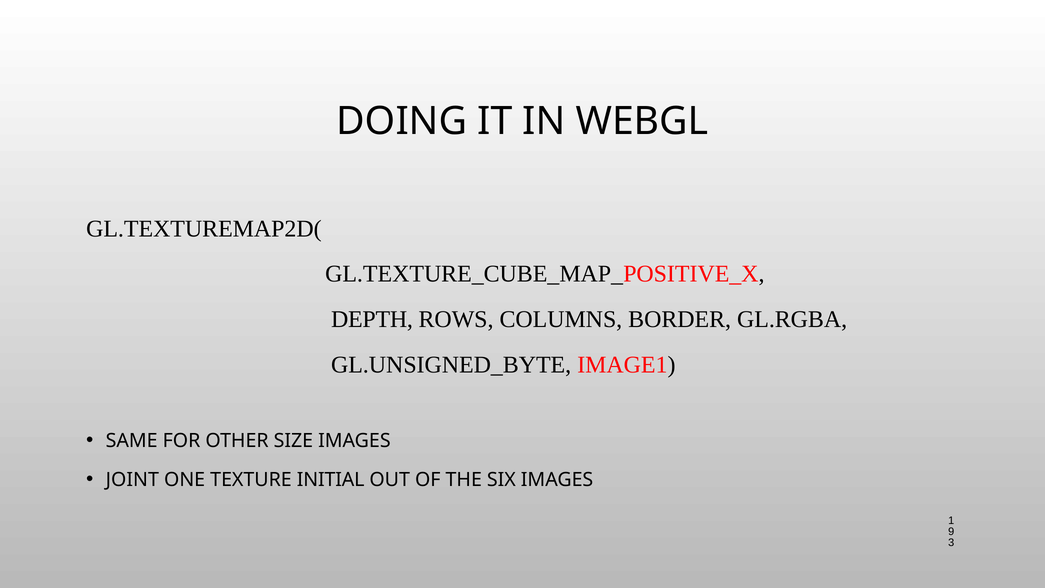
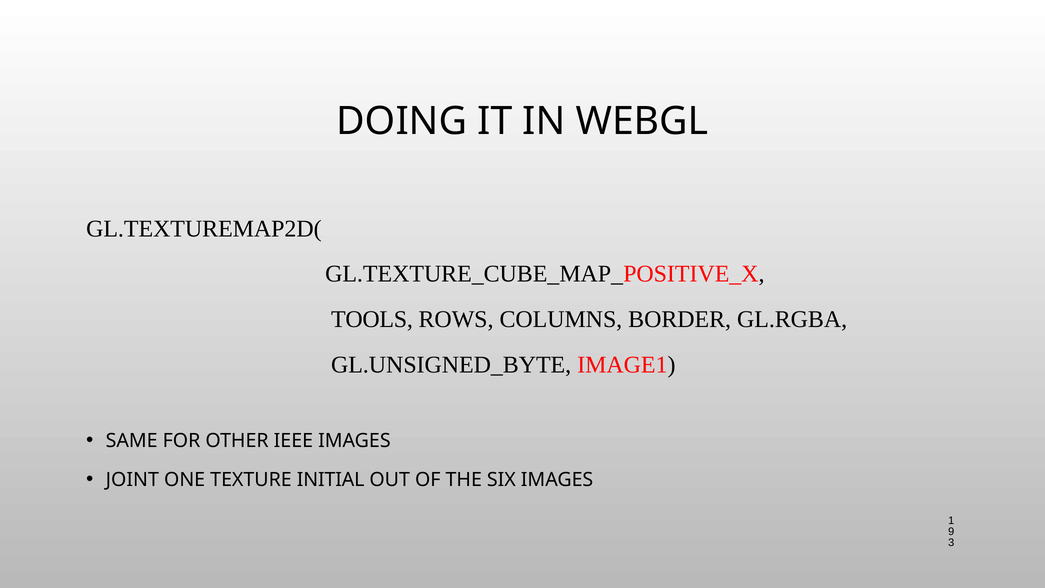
DEPTH: DEPTH -> TOOLS (372, 319)
SIZE: SIZE -> IEEE (293, 440)
